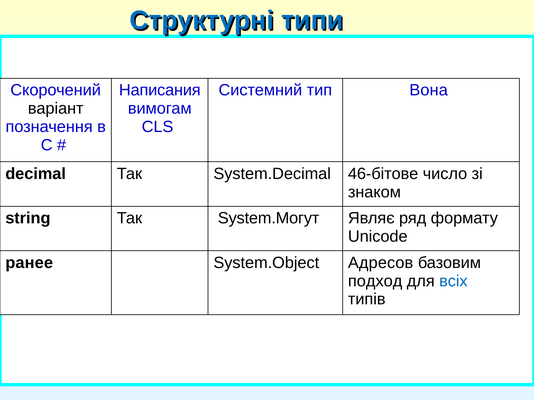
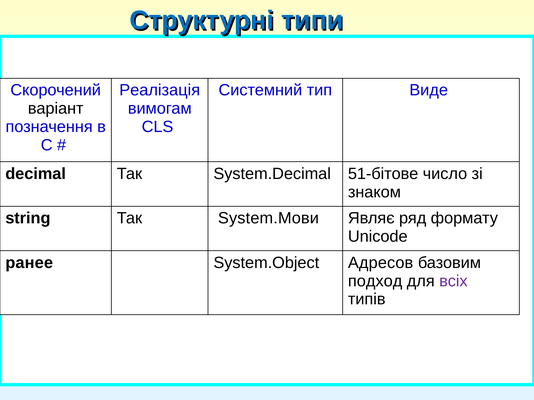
Написания: Написания -> Реалізація (160, 90)
Вона: Вона -> Виде (429, 90)
46-бітове: 46-бітове -> 51-бітове (383, 174)
System.Могут: System.Могут -> System.Мови (268, 219)
всіх colour: blue -> purple (453, 281)
